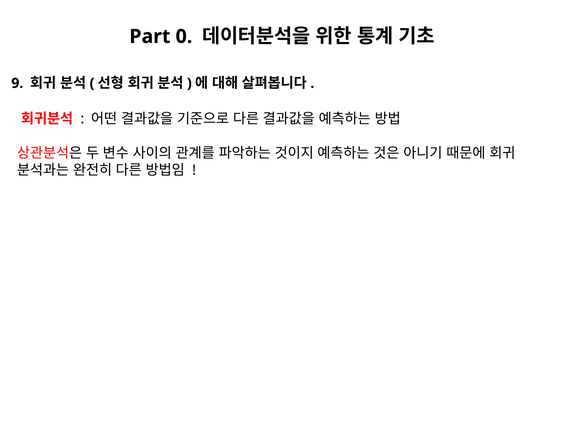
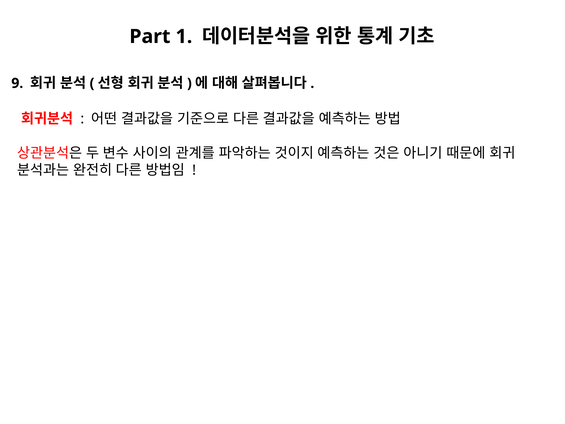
0: 0 -> 1 (184, 36)
